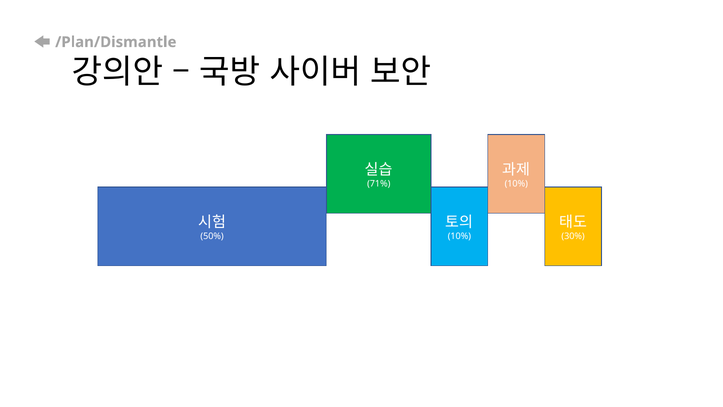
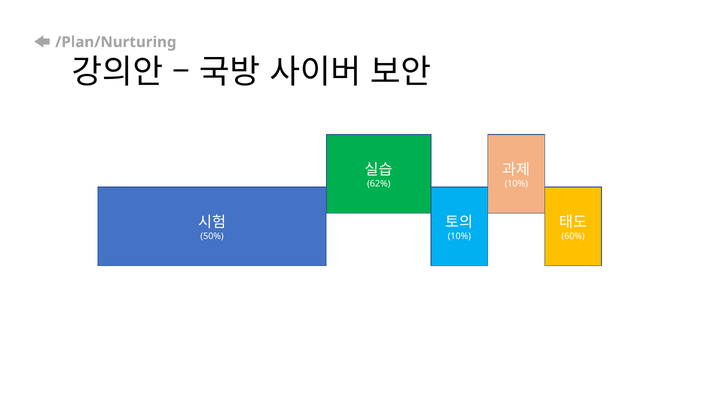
/Plan/Dismantle: /Plan/Dismantle -> /Plan/Nurturing (116, 42)
71%: 71% -> 62% (379, 183)
30%: 30% -> 60% (573, 236)
